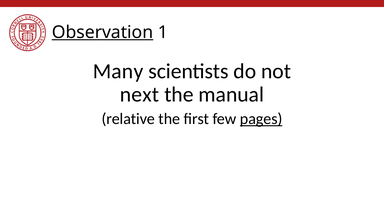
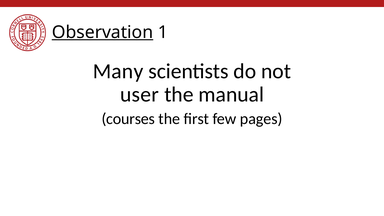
next: next -> user (140, 94)
relative: relative -> courses (128, 119)
pages underline: present -> none (261, 119)
